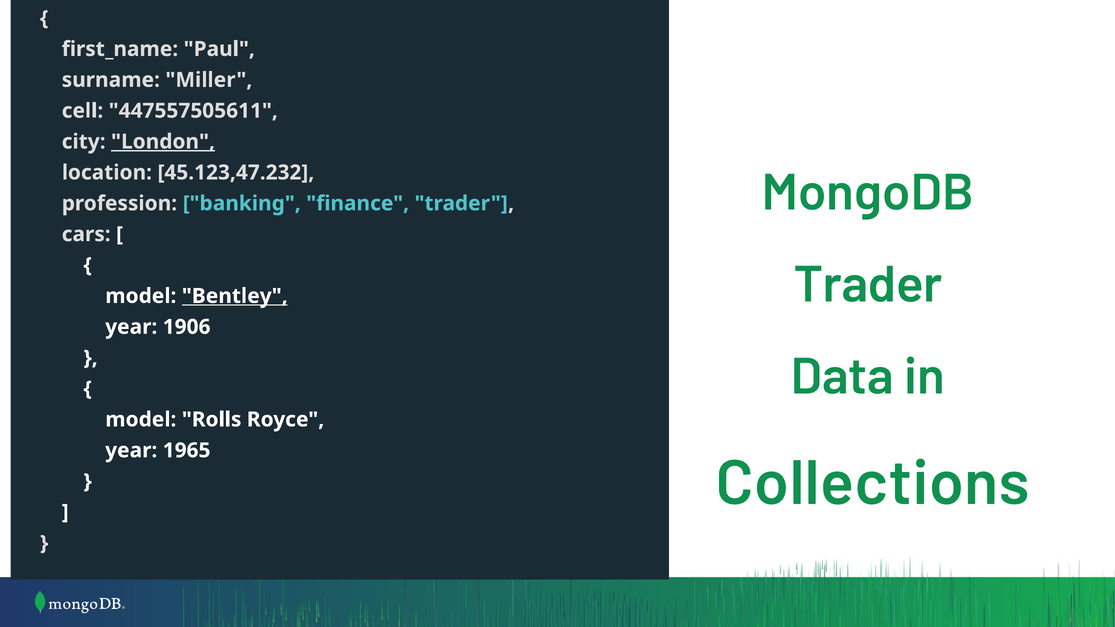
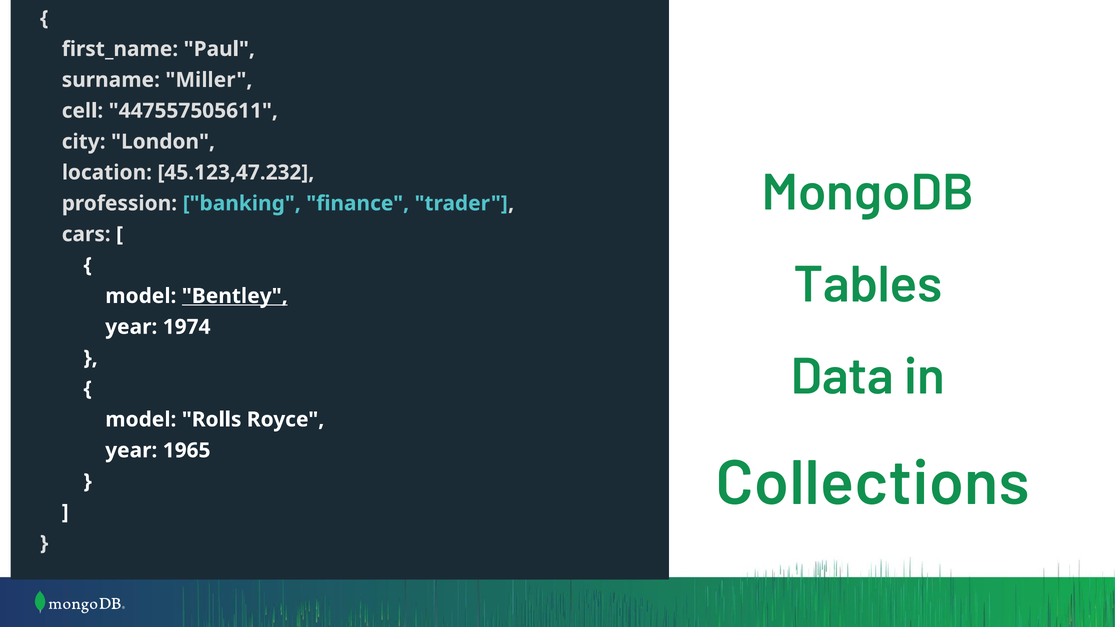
London underline: present -> none (163, 142)
Trader: Trader -> Tables (868, 285)
1906: 1906 -> 1974 (187, 327)
